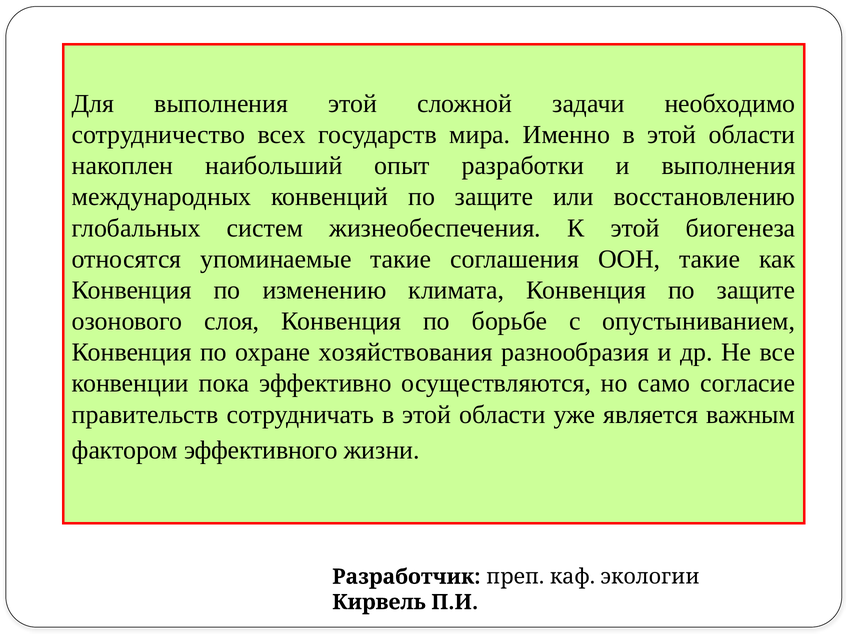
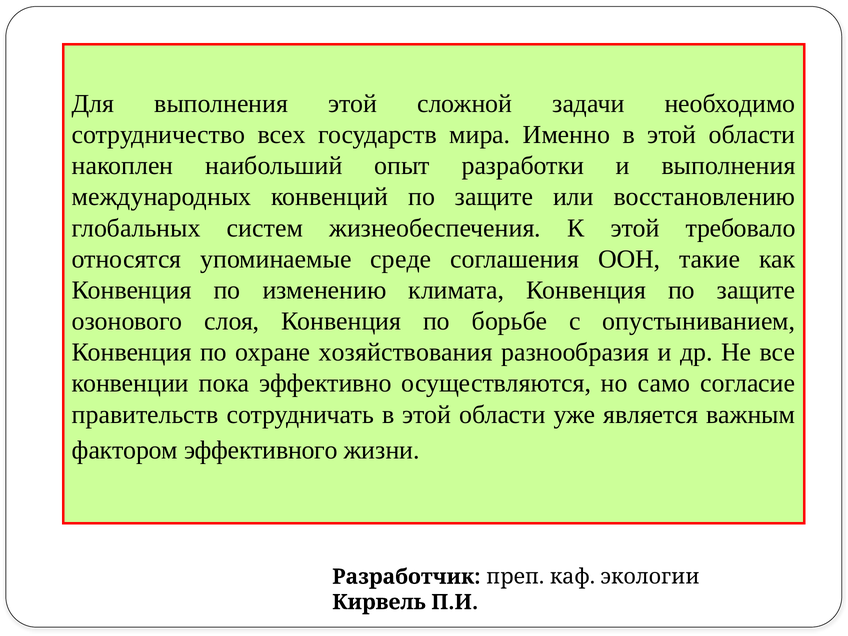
биогенеза: биогенеза -> требовало (741, 228)
упоминаемые такие: такие -> среде (401, 259)
